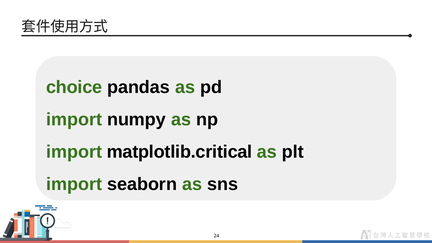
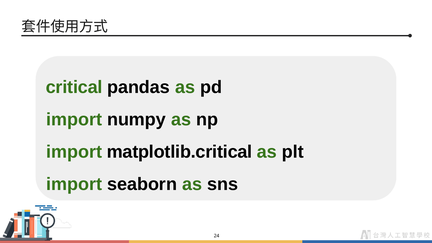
choice: choice -> critical (74, 87)
